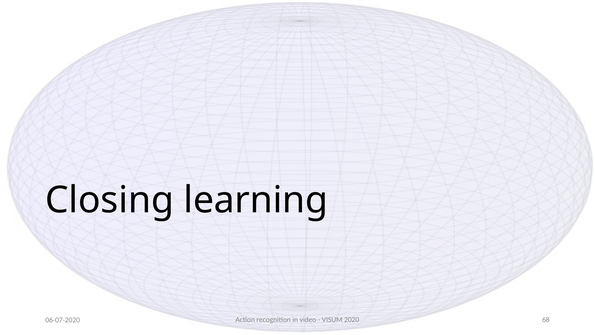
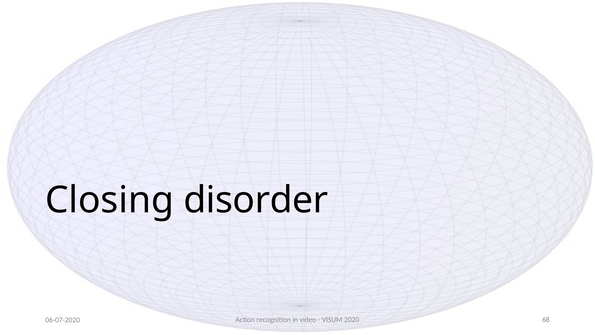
learning: learning -> disorder (256, 200)
